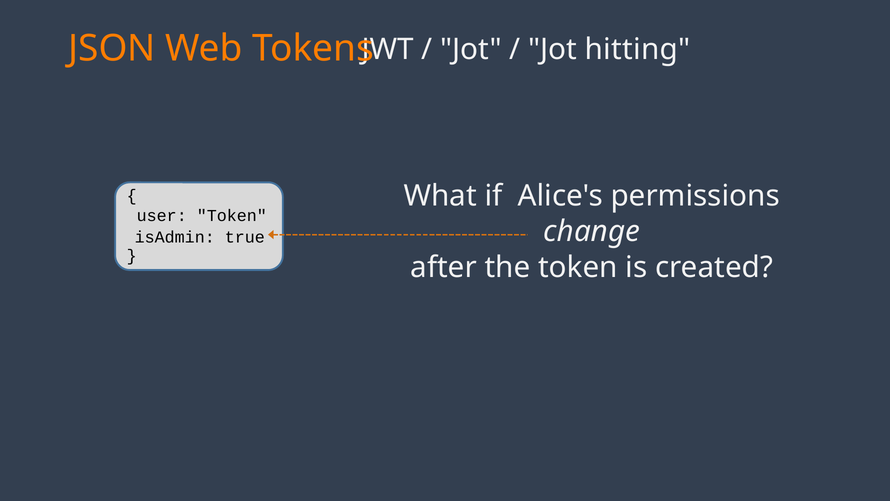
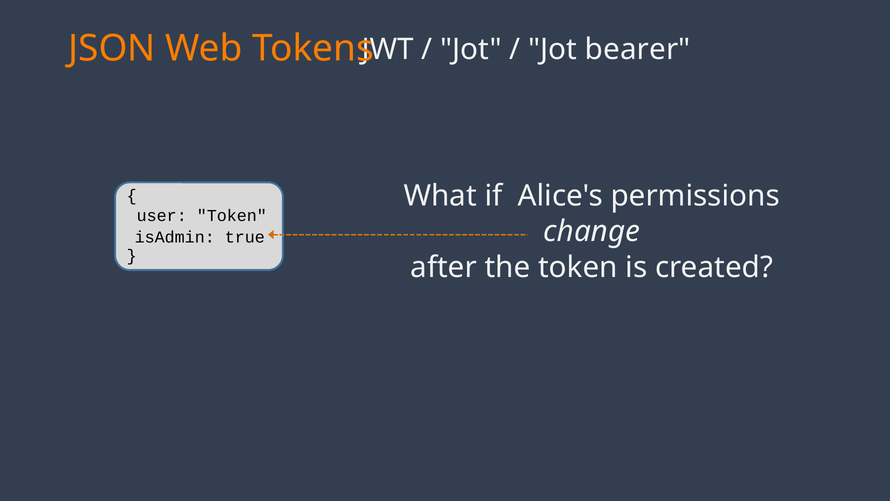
hitting: hitting -> bearer (638, 50)
